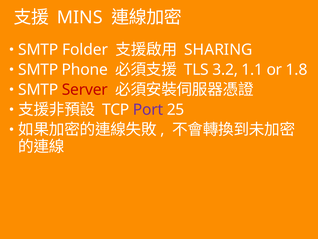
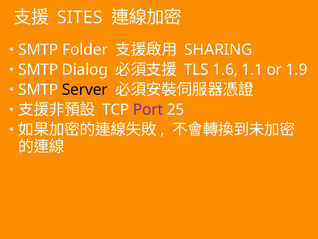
MINS: MINS -> SITES (80, 18)
Phone: Phone -> Dialog (85, 70)
3.2: 3.2 -> 1.6 (225, 70)
1.8: 1.8 -> 1.9 (297, 70)
Server colour: red -> black (85, 90)
